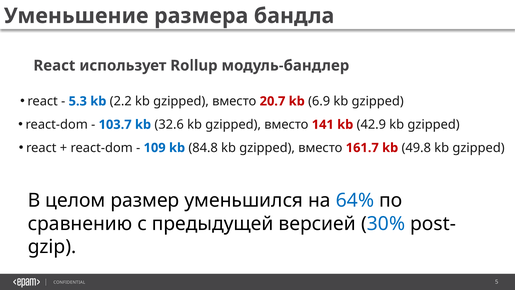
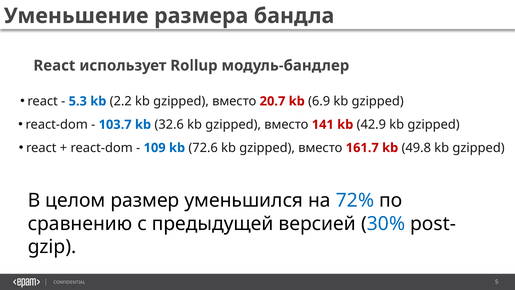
84.8: 84.8 -> 72.6 (203, 148)
64%: 64% -> 72% (355, 200)
